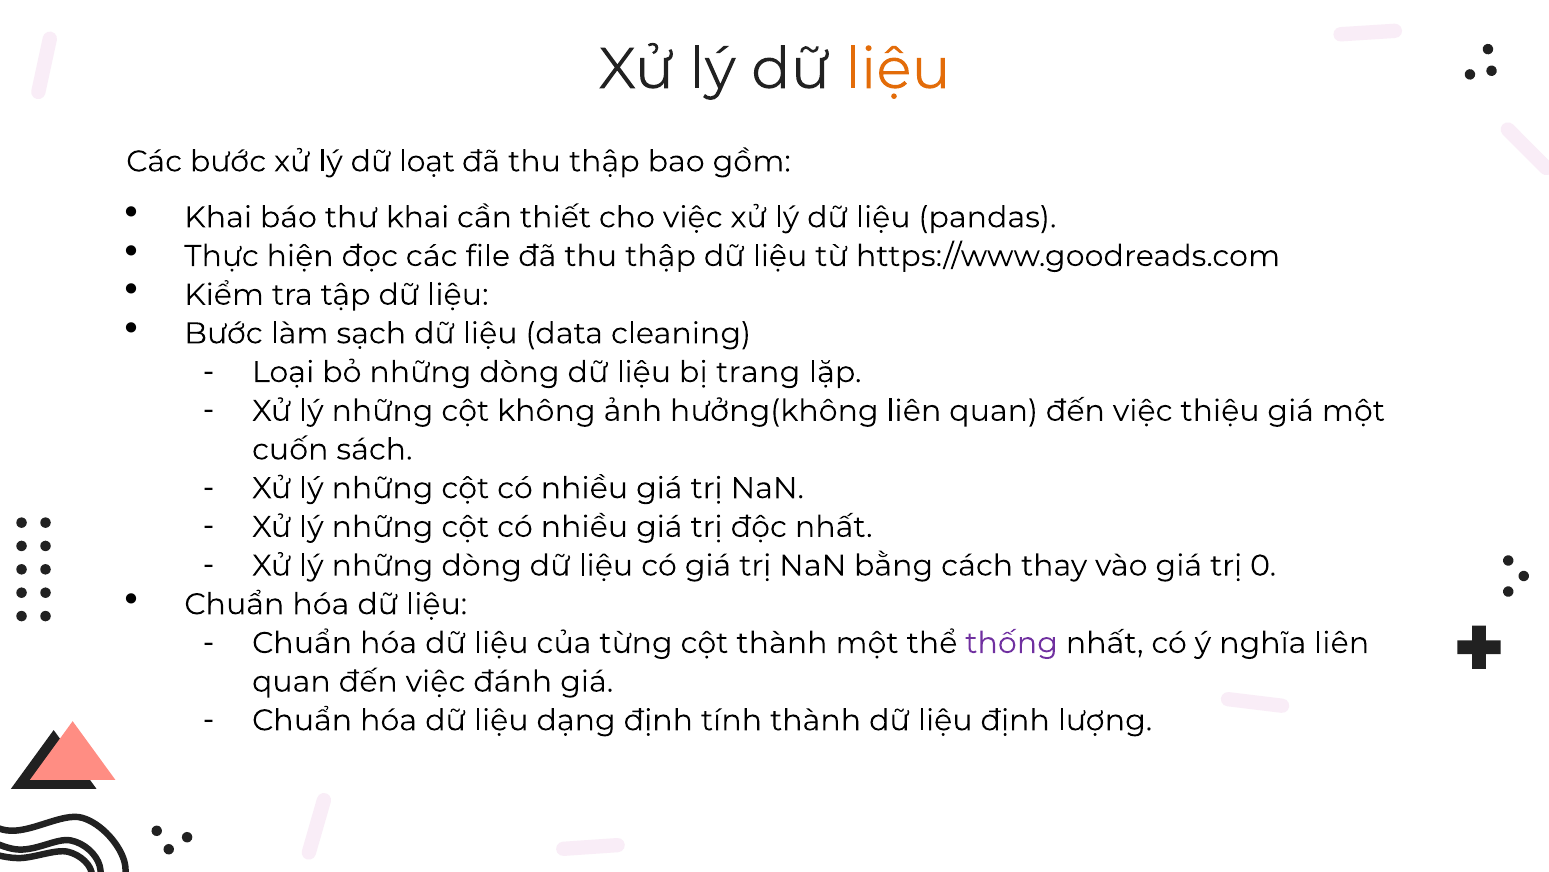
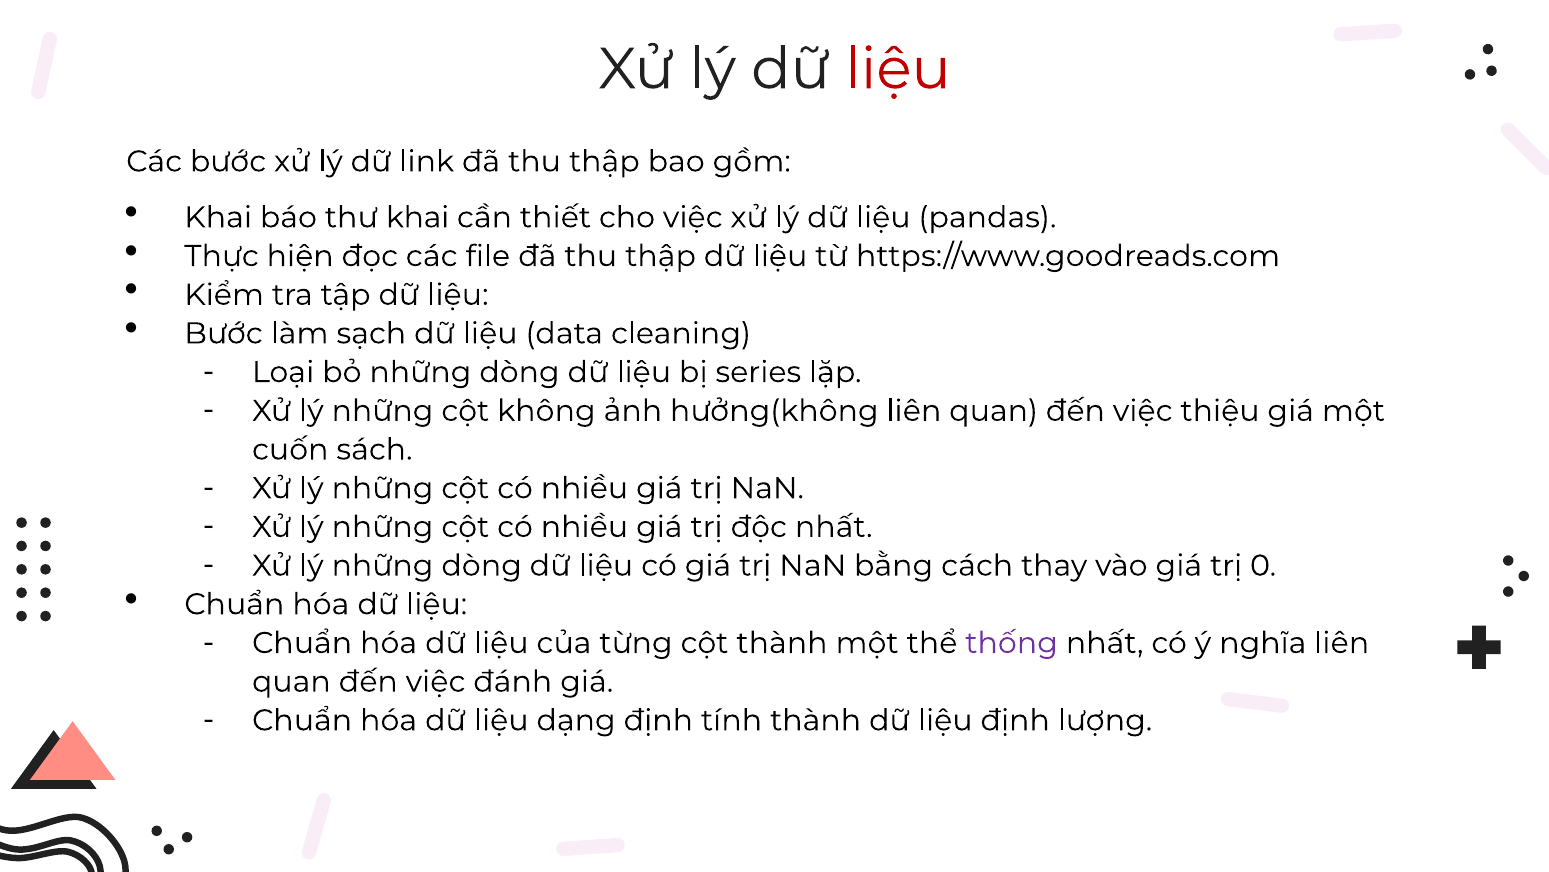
liệu colour: orange -> red (898, 69)
loạt: loạt -> link (427, 161)
trang: trang -> series (758, 372)
